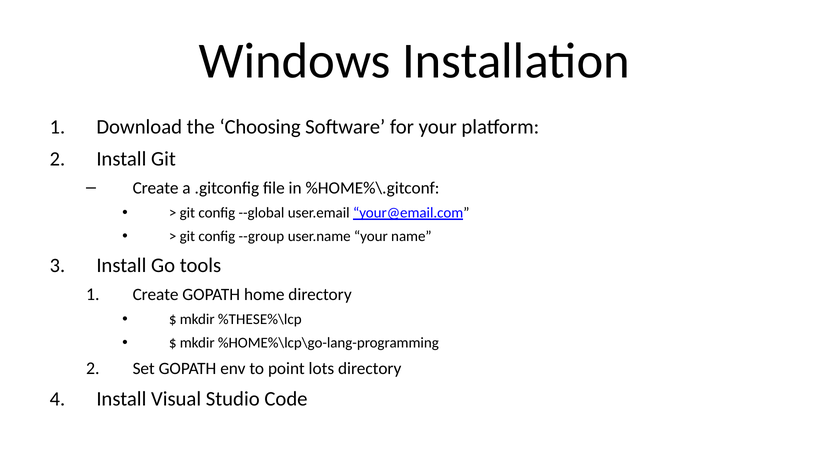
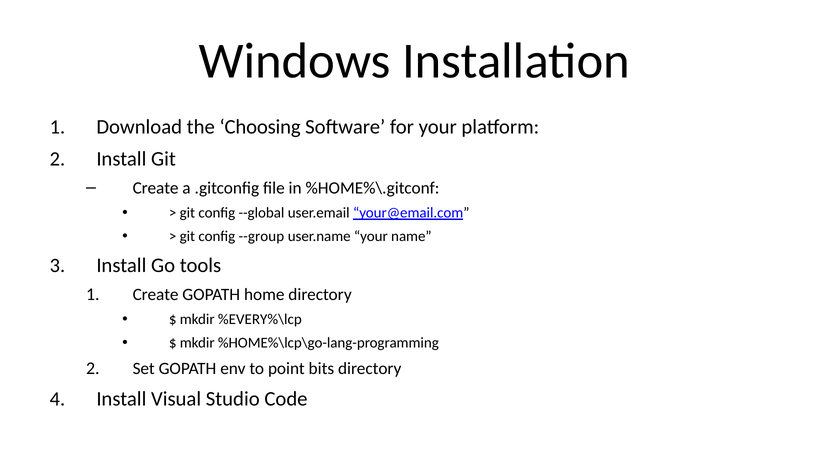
%THESE%\lcp: %THESE%\lcp -> %EVERY%\lcp (260, 320)
lots: lots -> bits (321, 369)
